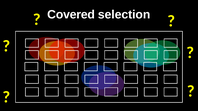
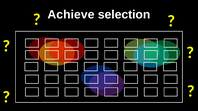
Covered: Covered -> Achieve (71, 15)
